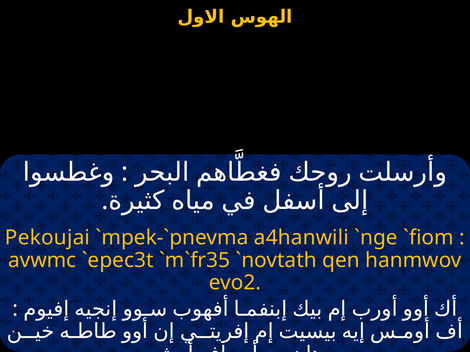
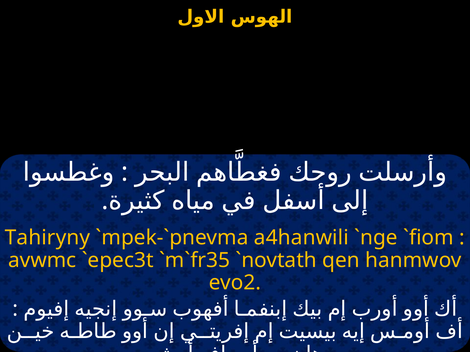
Pekoujai: Pekoujai -> Tahiryny (48, 238)
